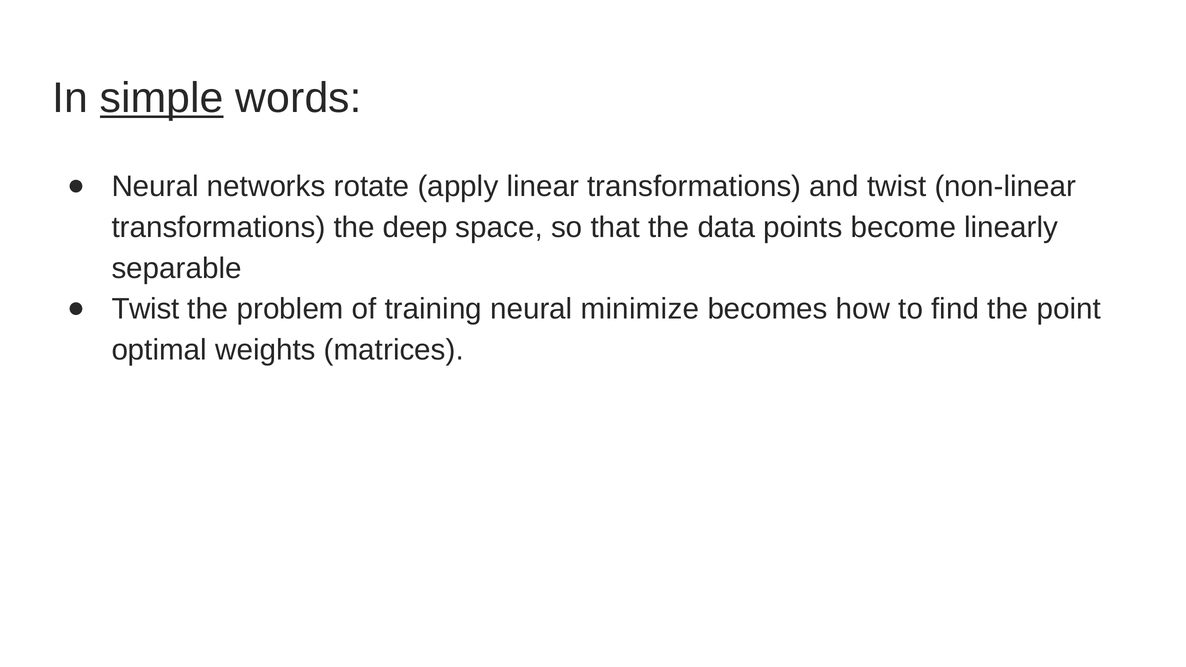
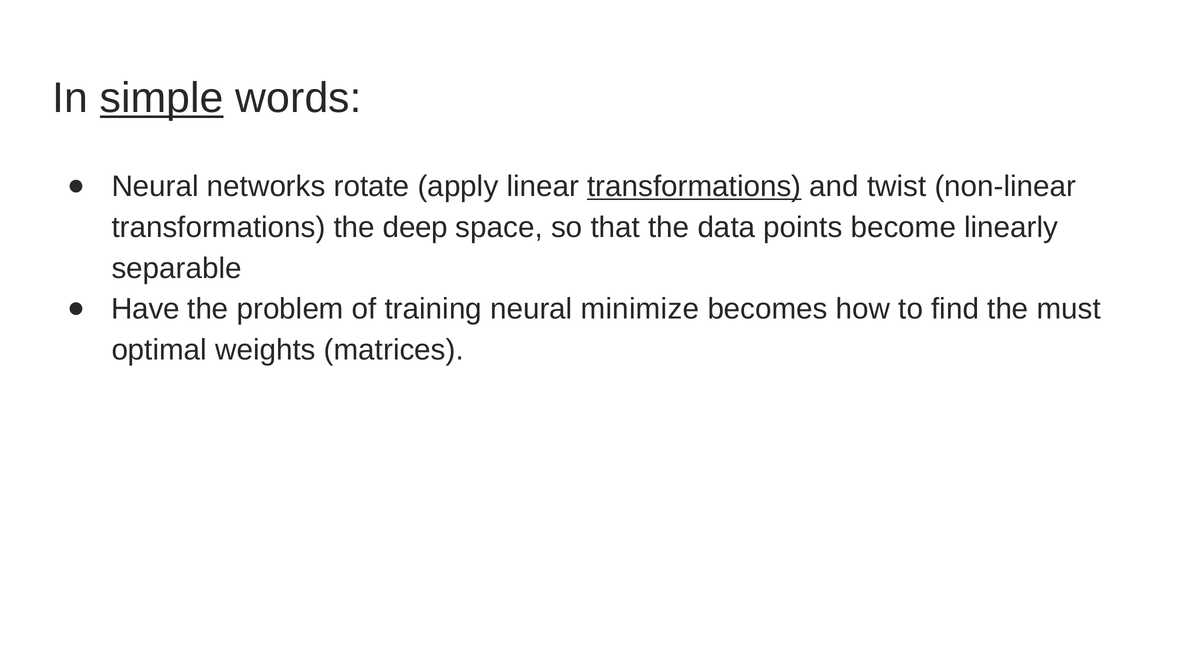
transformations underline: none -> present (694, 187)
Twist: Twist -> Have (145, 309)
point: point -> must (1069, 309)
